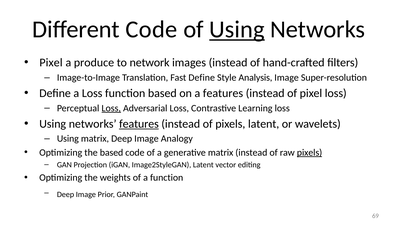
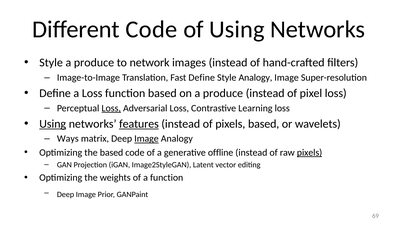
Using underline: present -> none (237, 30)
Pixel: Pixel -> Style (51, 63)
Style Analysis: Analysis -> Analogy (255, 78)
on a features: features -> produce (223, 94)
Using underline: none -> present (53, 124)
pixels latent: latent -> based (264, 124)
Using: Using -> Ways (68, 139)
Image underline: none -> present (147, 139)
generative matrix: matrix -> offline (221, 153)
